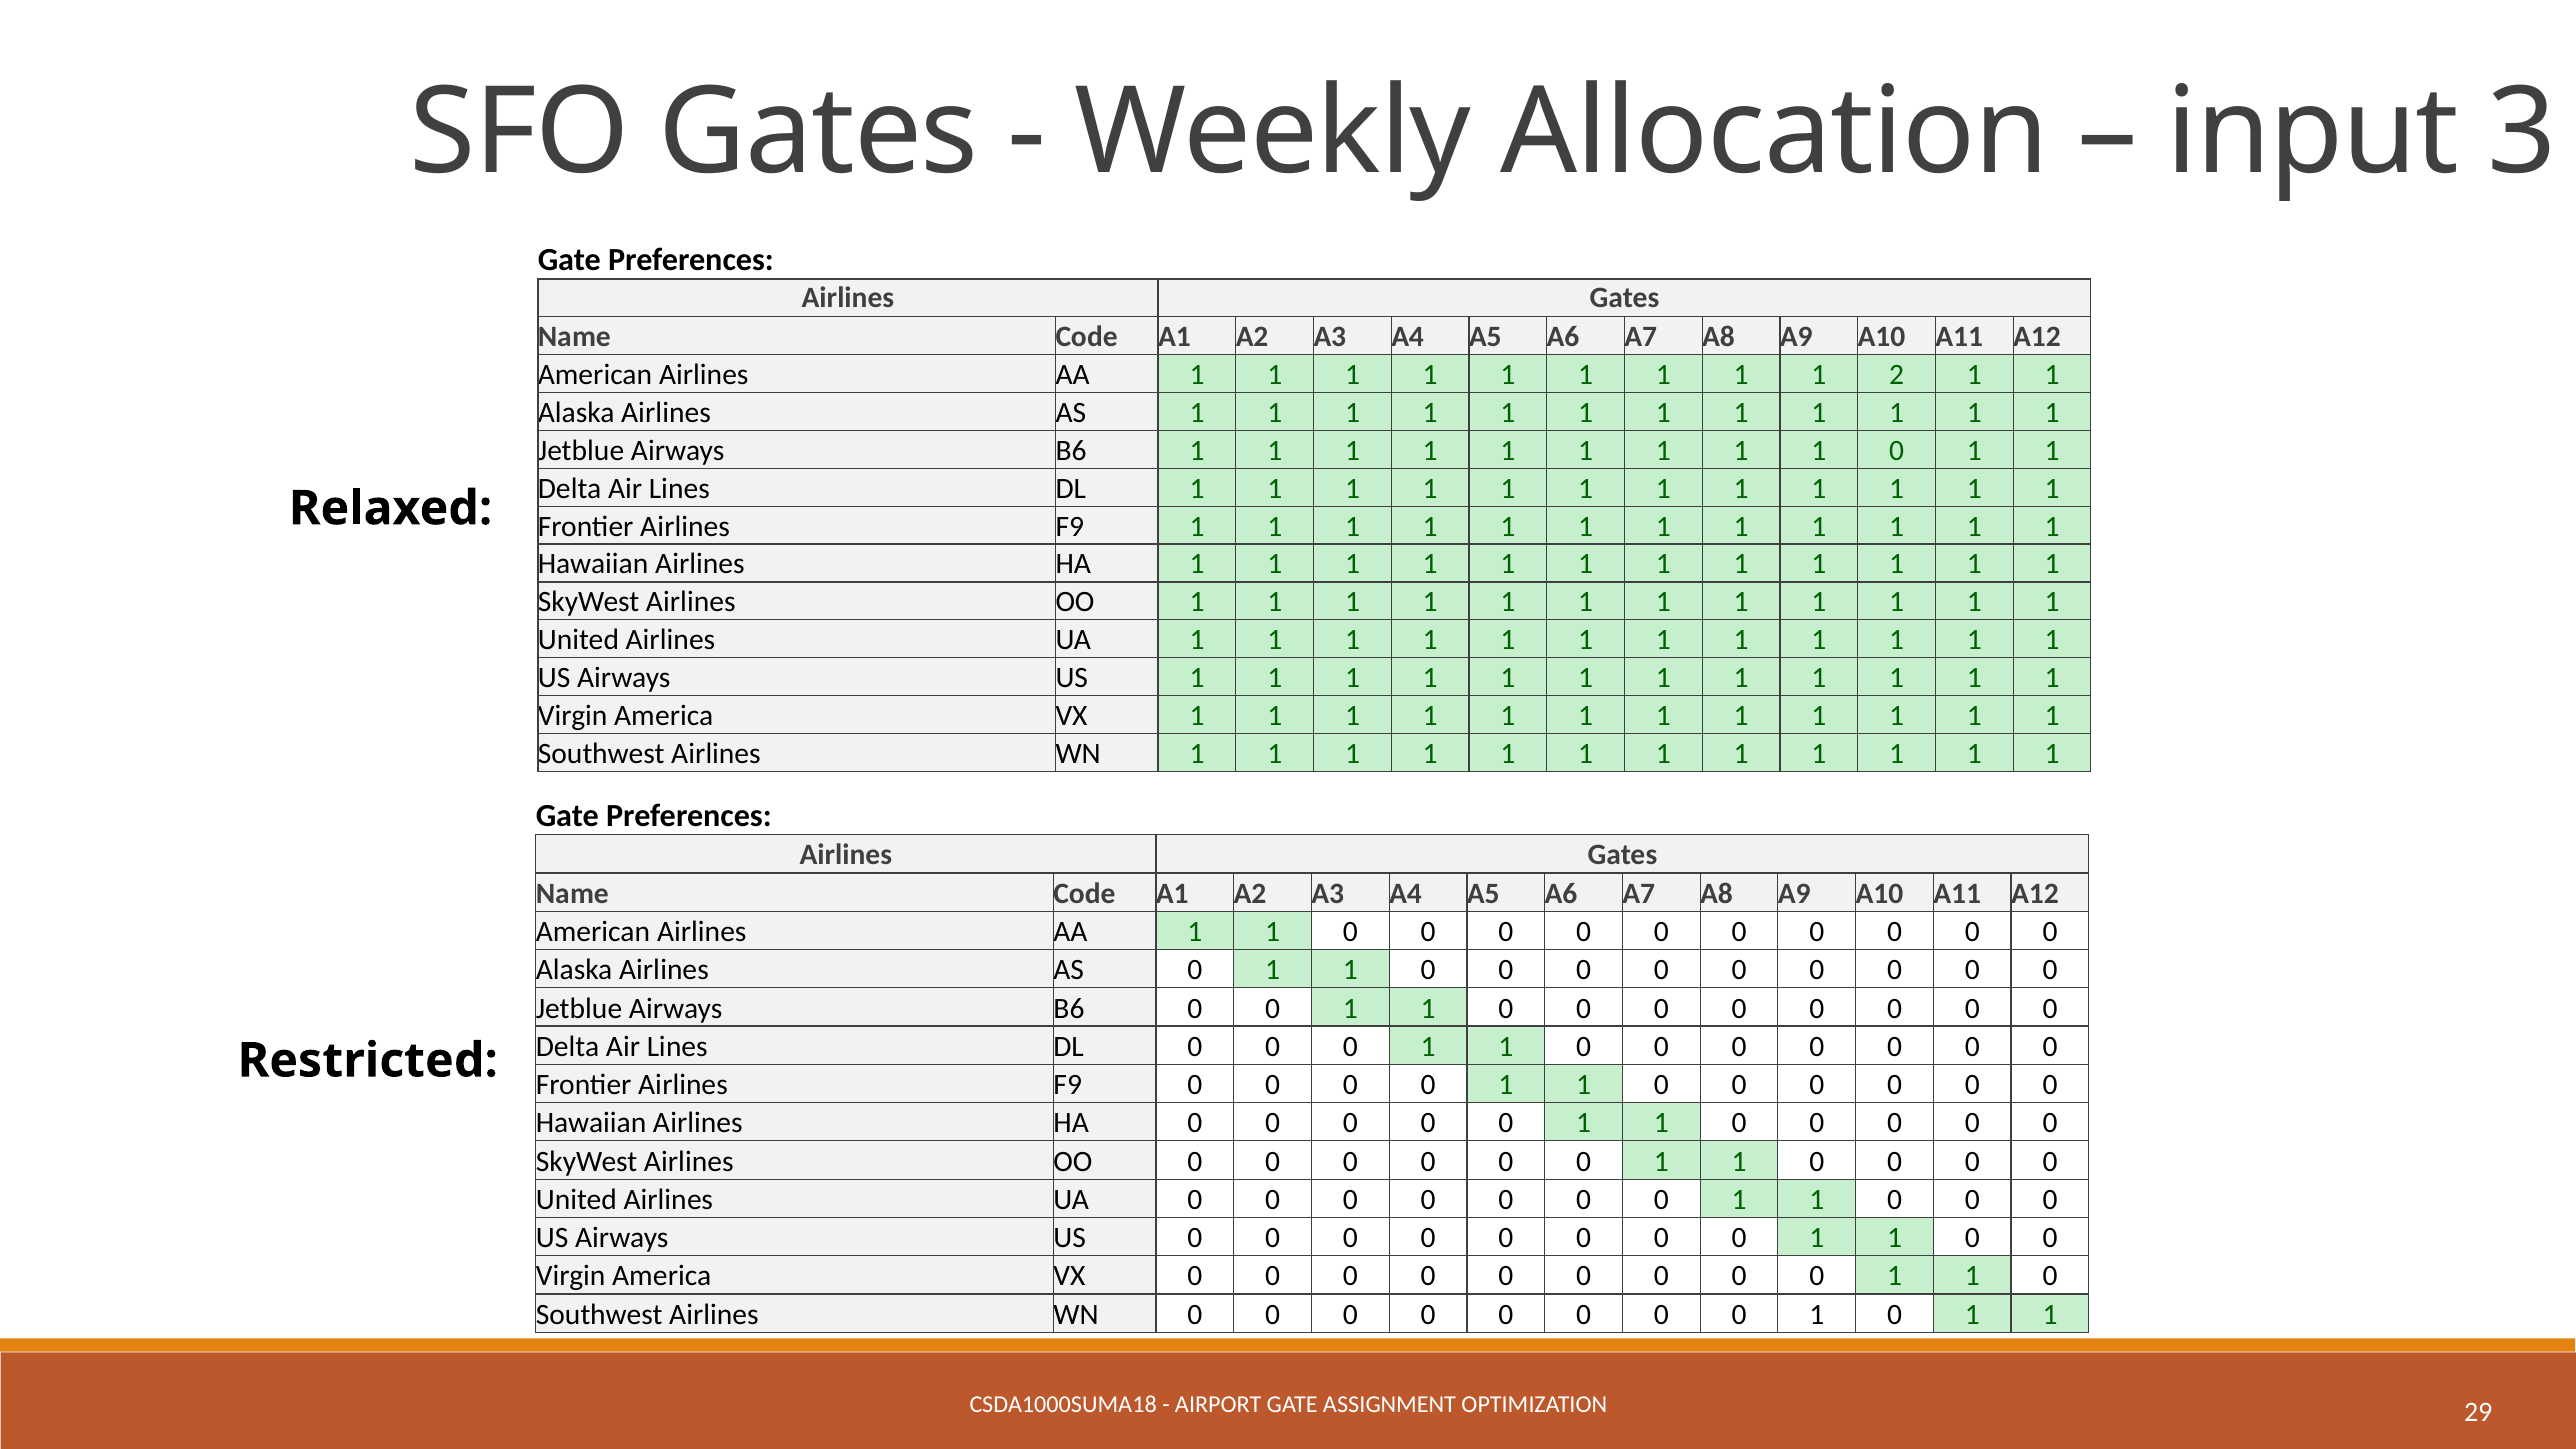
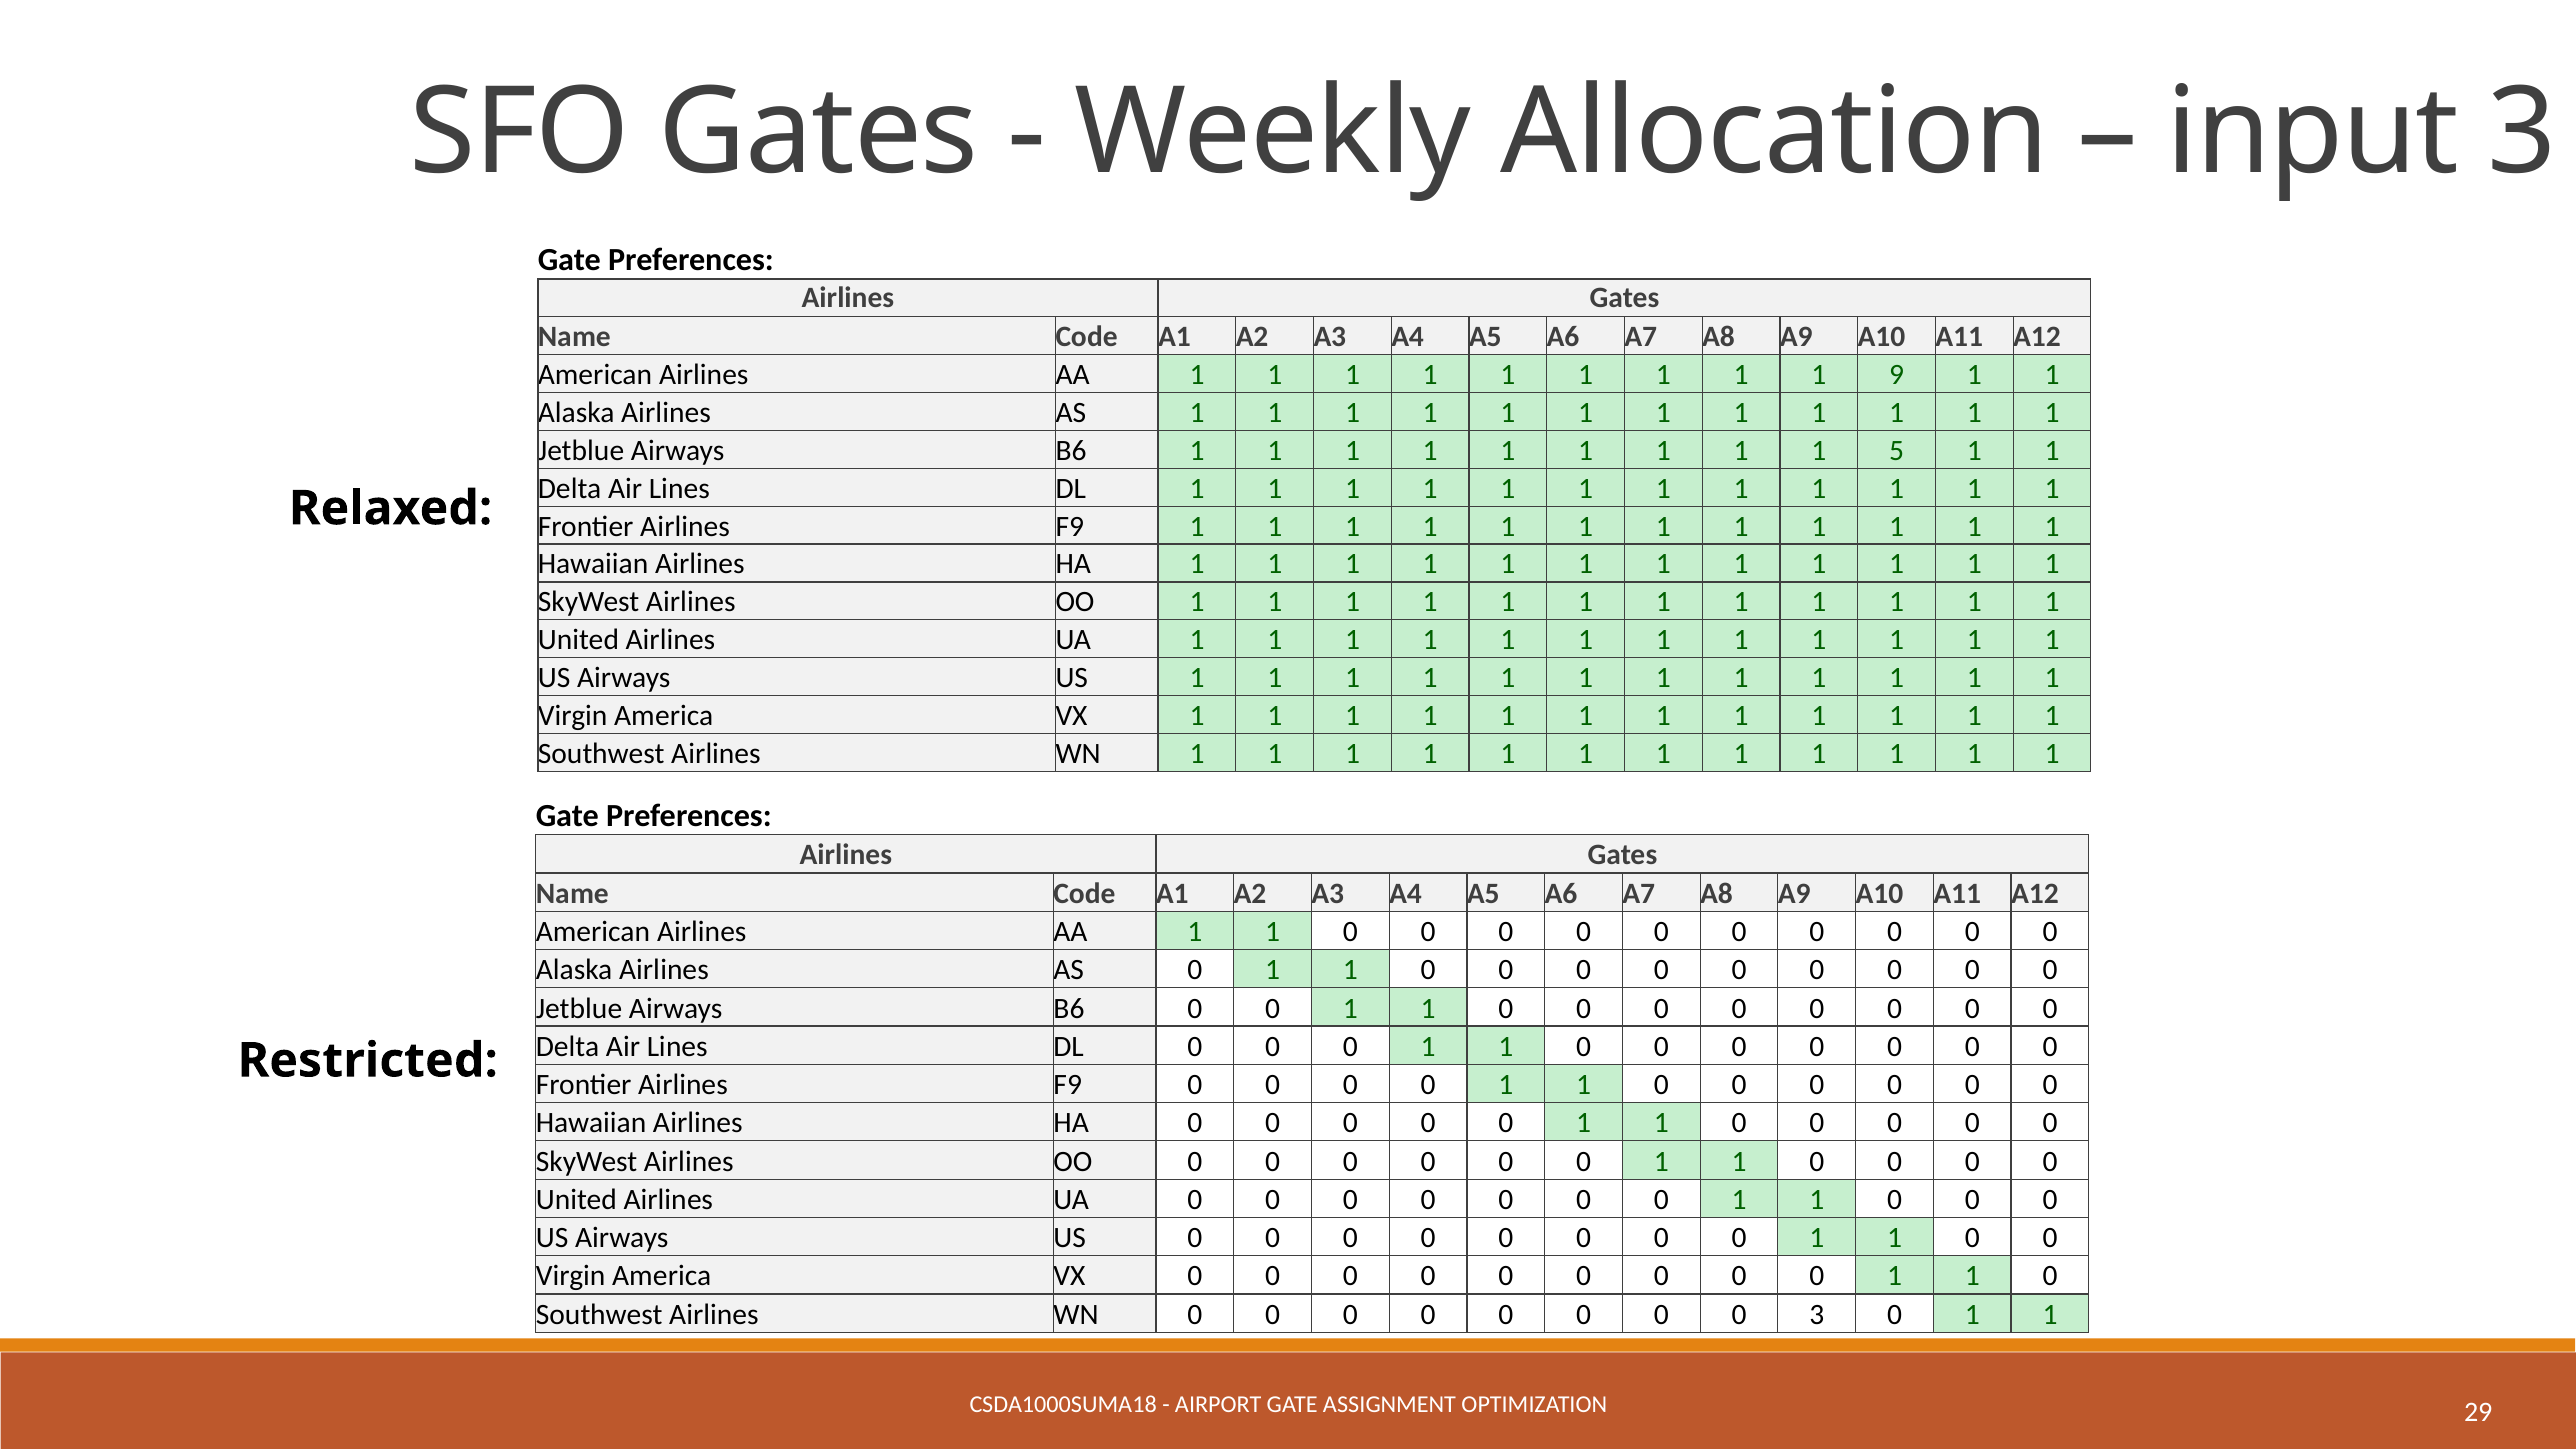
2: 2 -> 9 (1897, 375)
1 1 1 0: 0 -> 5 (1897, 451)
1: 1 -> 3 (1817, 1314)
